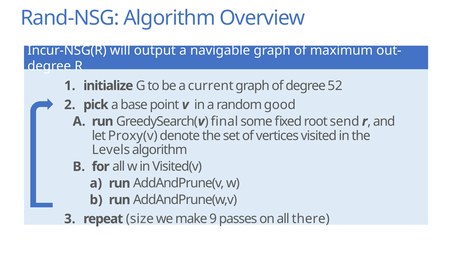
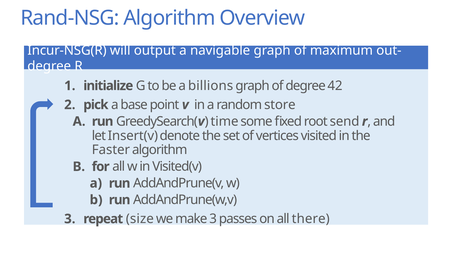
current: current -> billions (211, 86)
52: 52 -> 42 (335, 86)
good: good -> store (280, 105)
final: final -> time (225, 121)
Proxy(v: Proxy(v -> Insert(v (133, 136)
Levels: Levels -> Faster (111, 150)
make 9: 9 -> 3 (213, 219)
